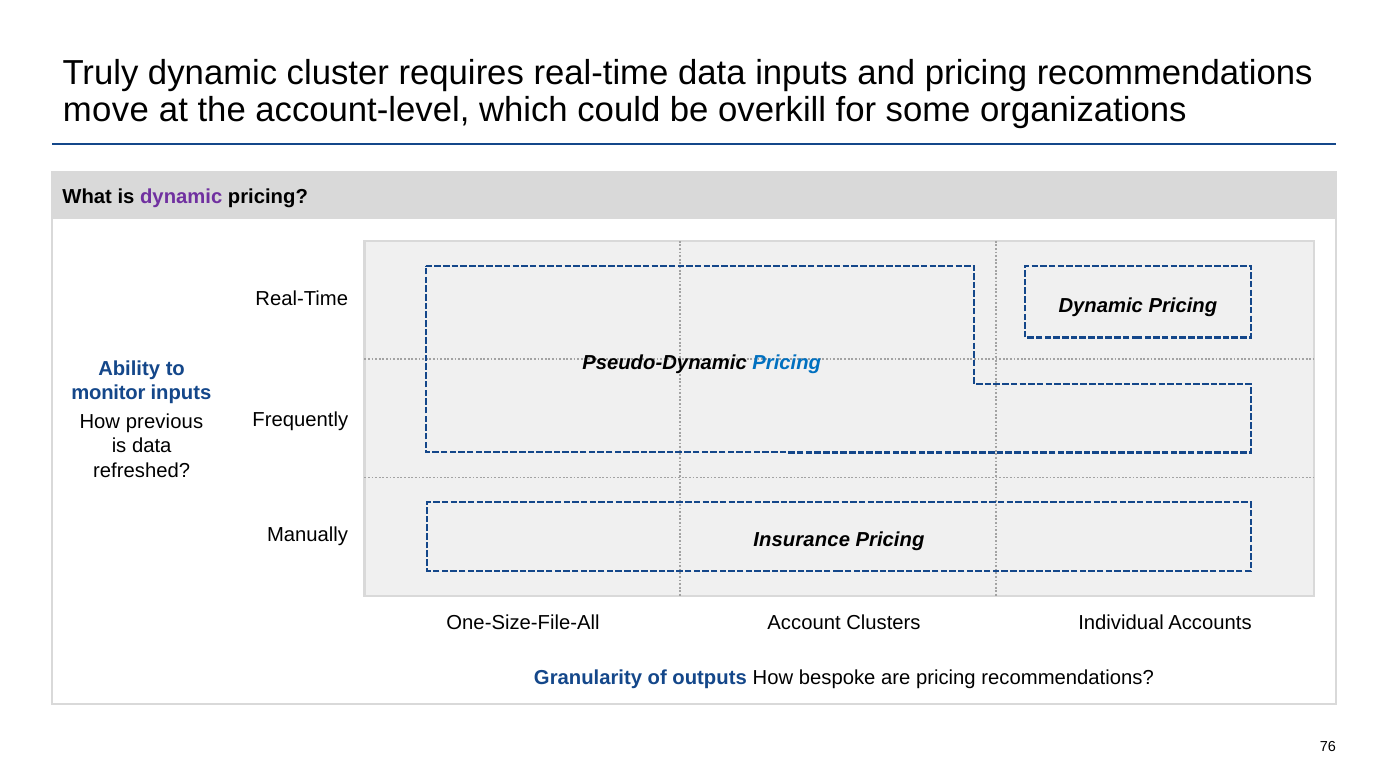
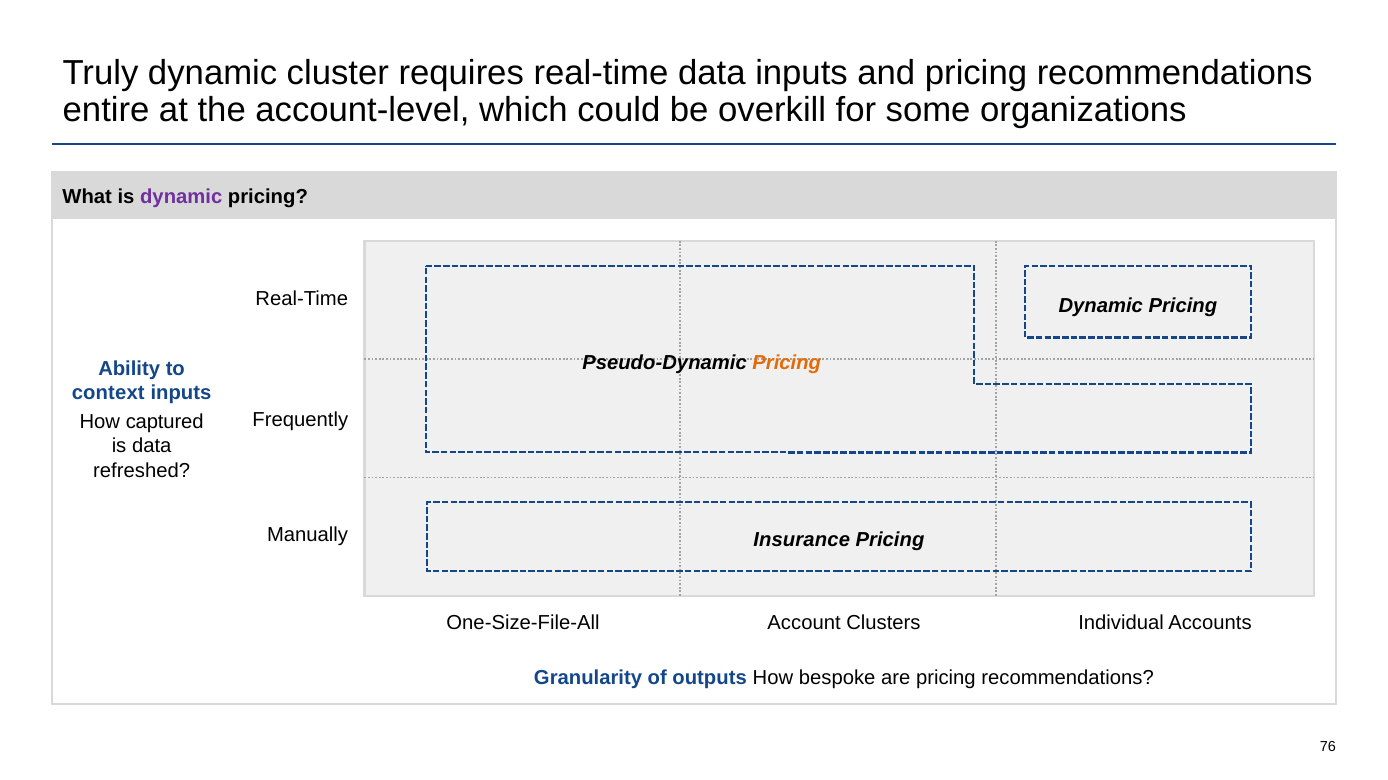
move: move -> entire (106, 110)
Pricing colour: blue -> orange (787, 363)
monitor: monitor -> context (108, 394)
previous: previous -> captured (165, 422)
